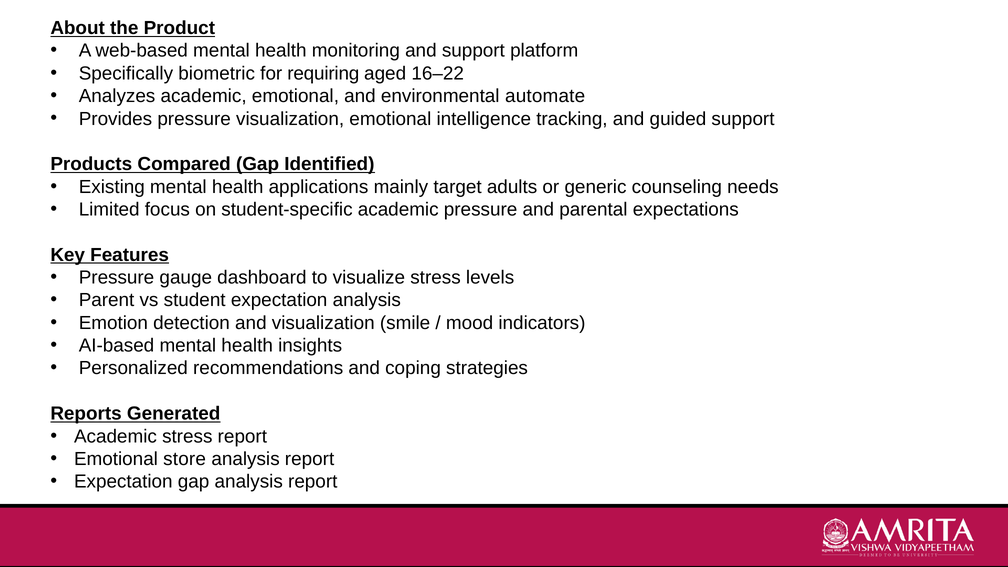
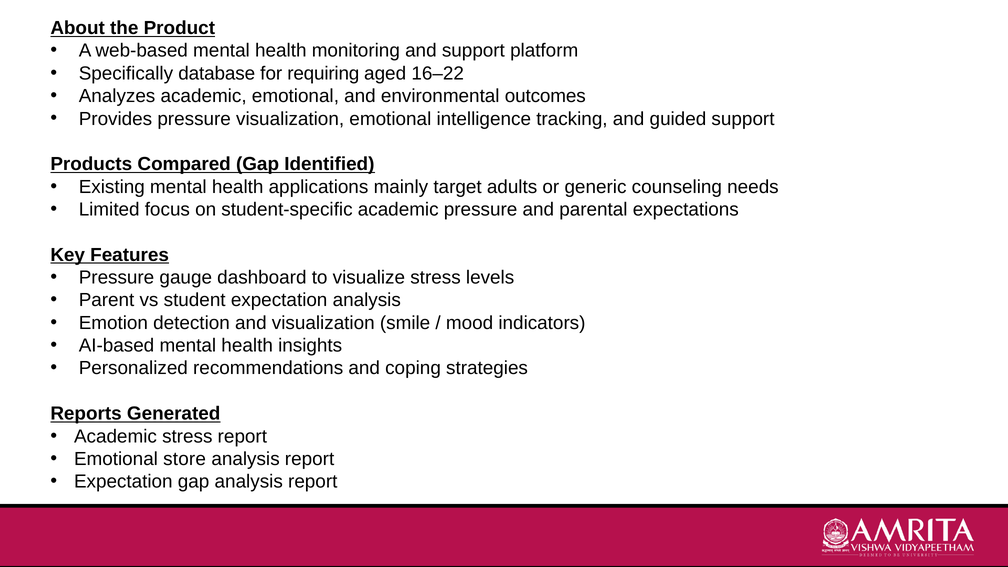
biometric: biometric -> database (217, 73)
automate: automate -> outcomes (545, 96)
